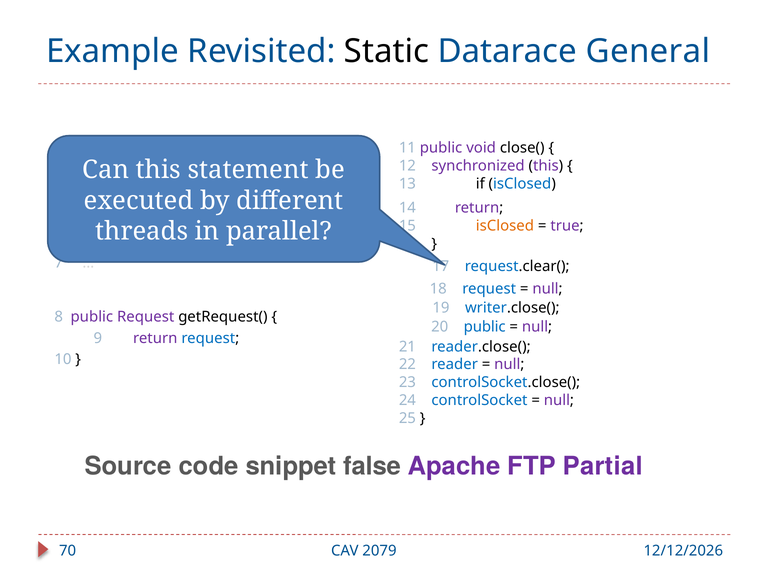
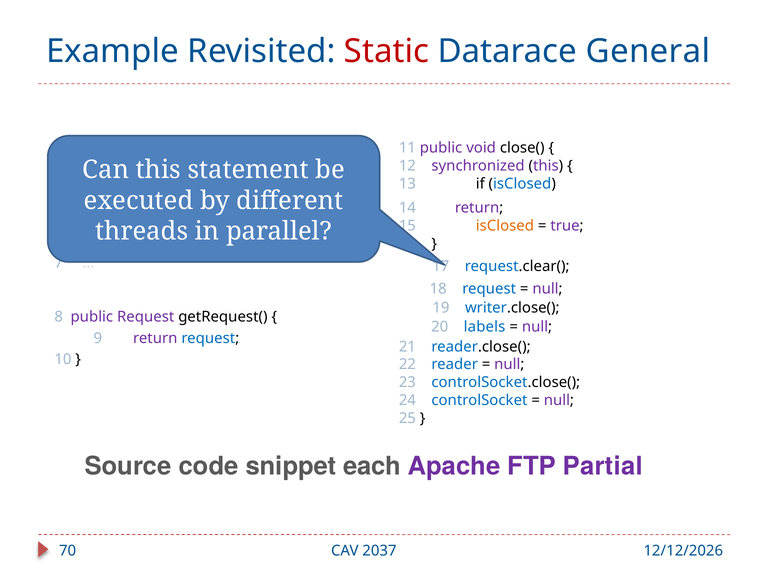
Static colour: black -> red (387, 51)
20 public: public -> labels (485, 327)
false: false -> each (372, 466)
2079: 2079 -> 2037 (379, 550)
